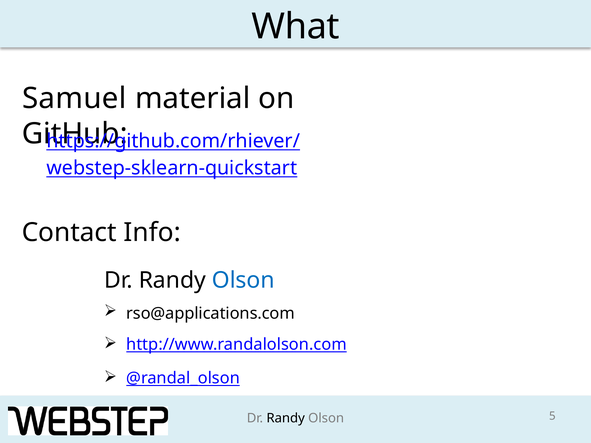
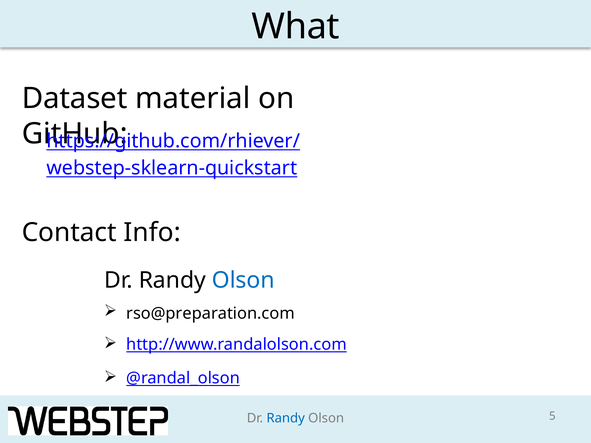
Samuel: Samuel -> Dataset (75, 99)
rso@applications.com: rso@applications.com -> rso@preparation.com (211, 314)
Randy colour: black -> blue (286, 418)
